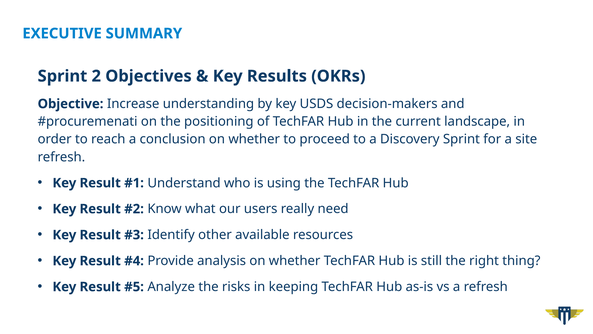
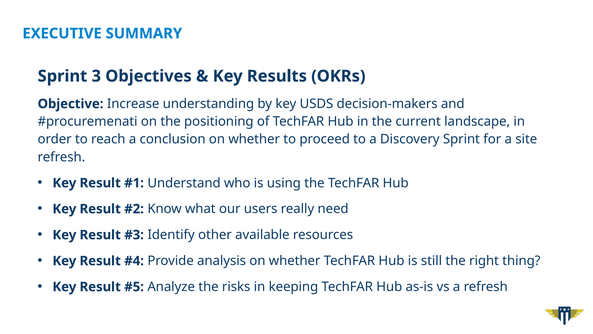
2: 2 -> 3 (96, 76)
